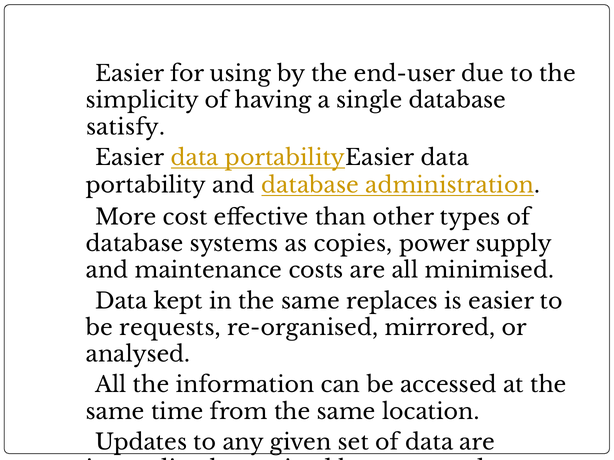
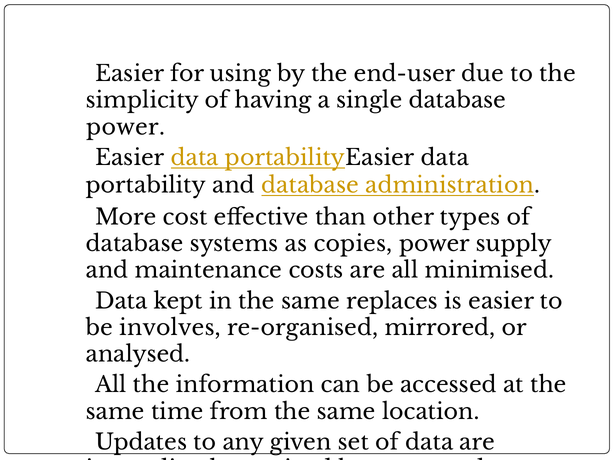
satisfy: satisfy -> power (126, 127)
requests: requests -> involves (170, 328)
